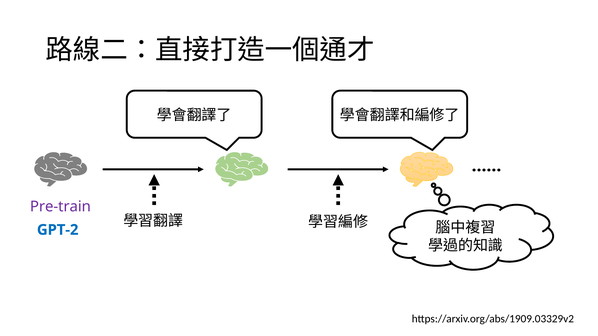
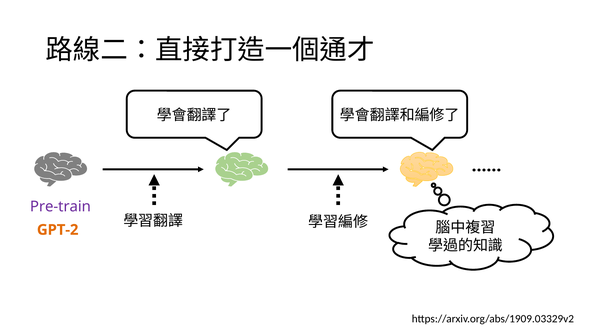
GPT-2 colour: blue -> orange (58, 230)
